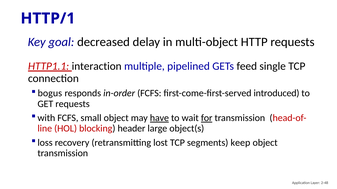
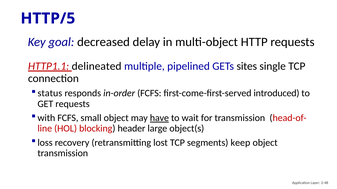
HTTP/1: HTTP/1 -> HTTP/5 (48, 18)
interaction: interaction -> delineated (97, 66)
feed: feed -> sites (247, 66)
bogus: bogus -> status (50, 93)
for underline: present -> none (207, 118)
